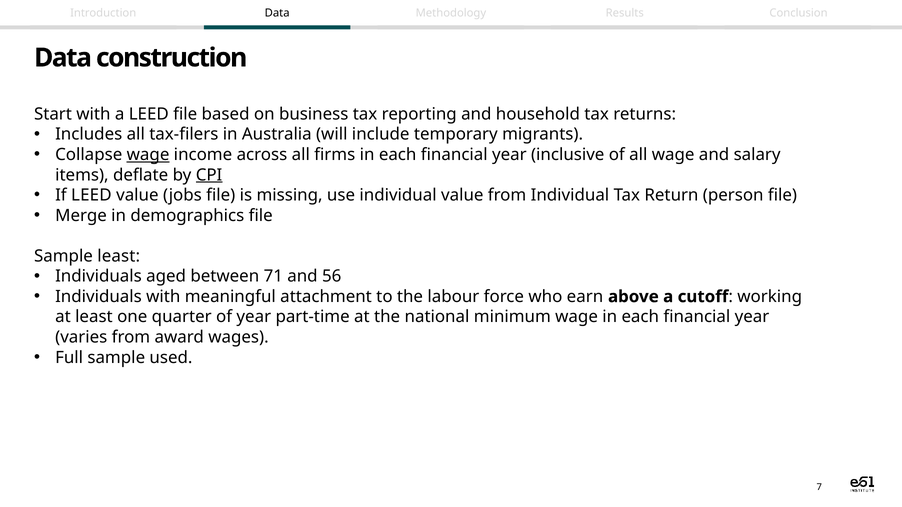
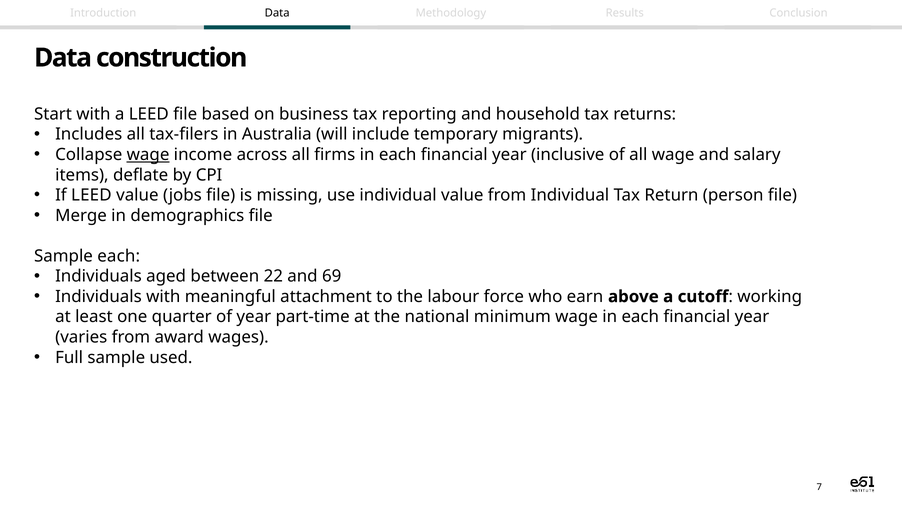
CPI underline: present -> none (209, 175)
Sample least: least -> each (119, 256)
71: 71 -> 22 (273, 277)
56: 56 -> 69 (332, 277)
